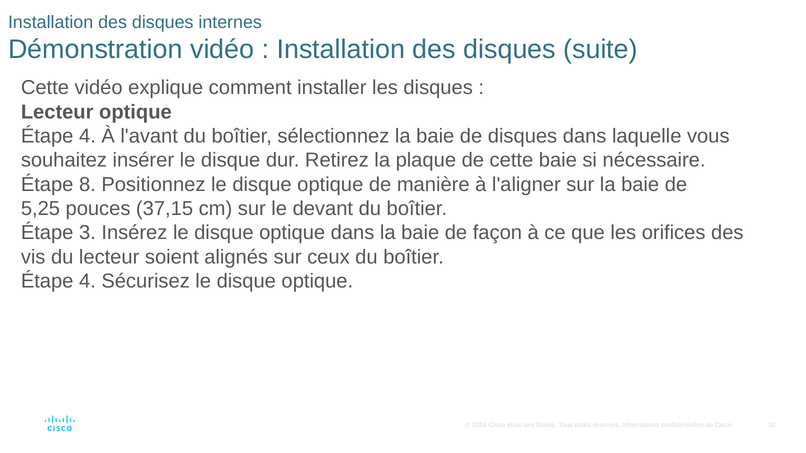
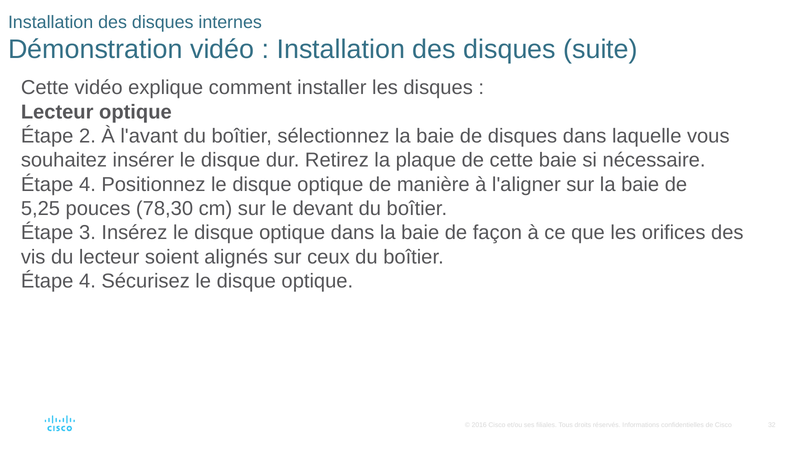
4: 4 -> 2 (87, 136)
8: 8 -> 4 (87, 185)
37,15: 37,15 -> 78,30 (165, 209)
